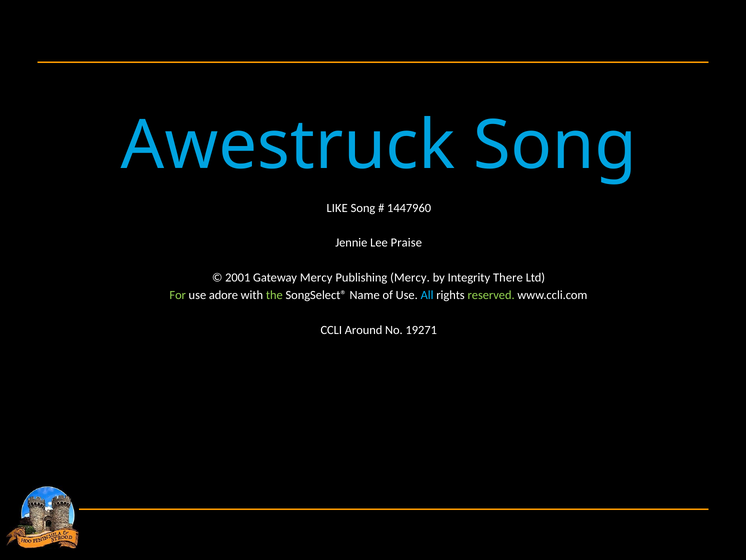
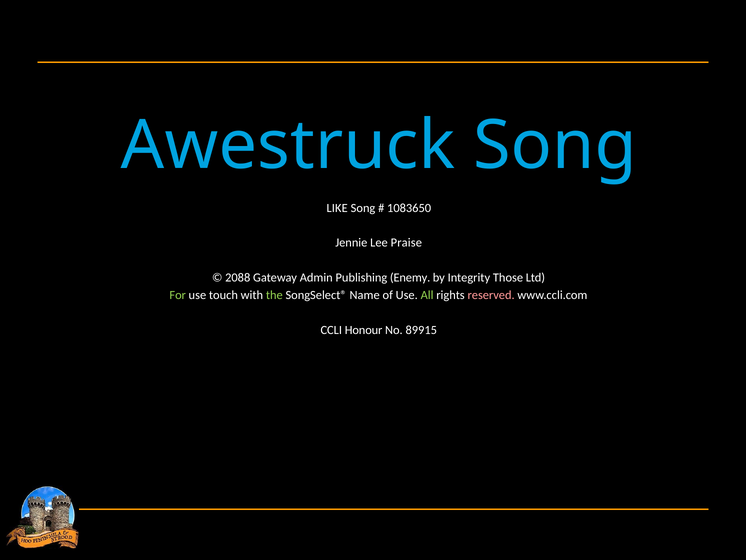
1447960: 1447960 -> 1083650 (409, 208)
2001: 2001 -> 2088 (238, 277)
Gateway Mercy: Mercy -> Admin (316, 277)
Publishing Mercy: Mercy -> Enemy (410, 277)
There: There -> Those (508, 277)
adore: adore -> touch (223, 295)
All colour: light blue -> light green (427, 295)
reserved colour: light green -> pink (491, 295)
Around: Around -> Honour (364, 330)
19271: 19271 -> 89915 (421, 330)
